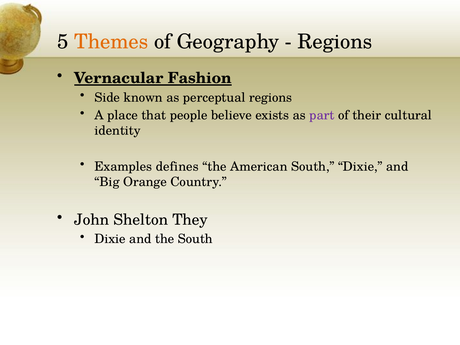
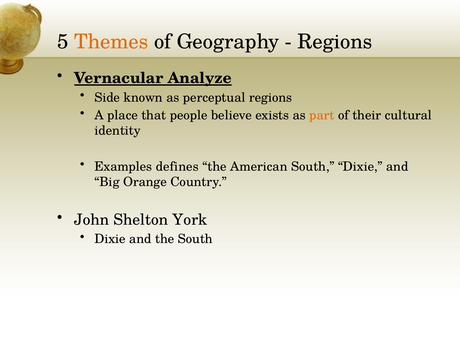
Fashion: Fashion -> Analyze (200, 78)
part colour: purple -> orange (322, 115)
They: They -> York (190, 220)
